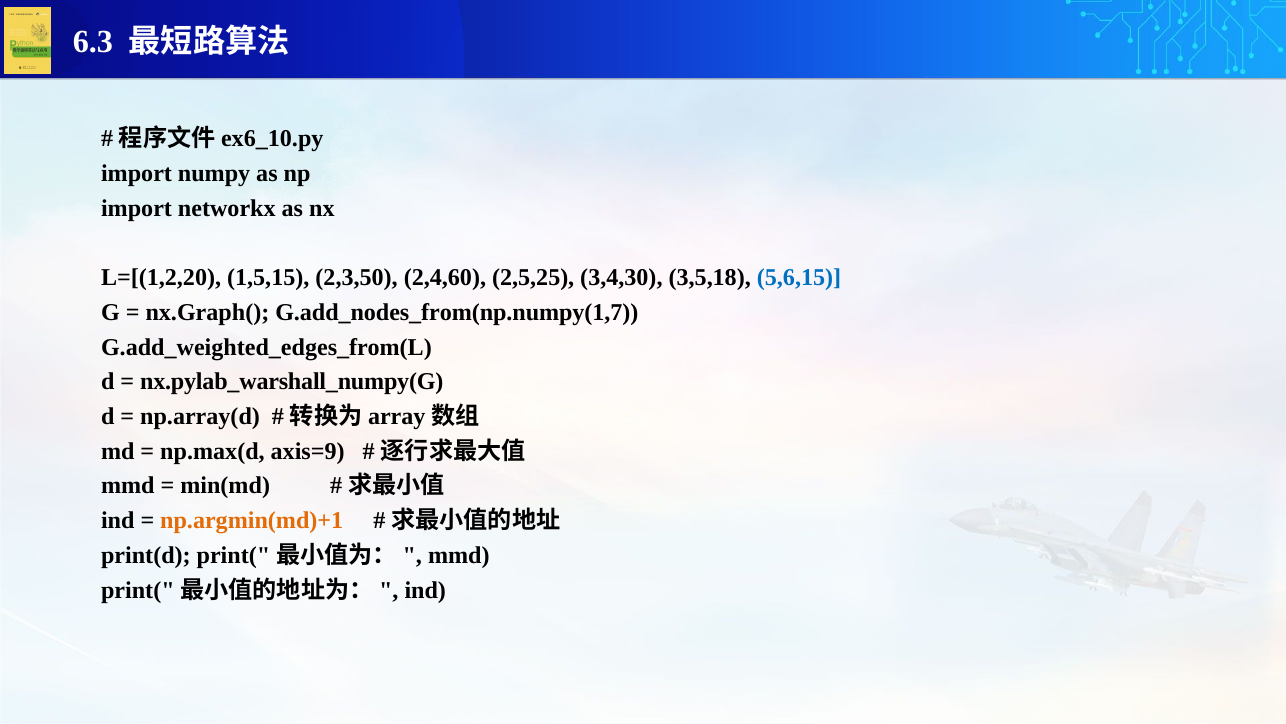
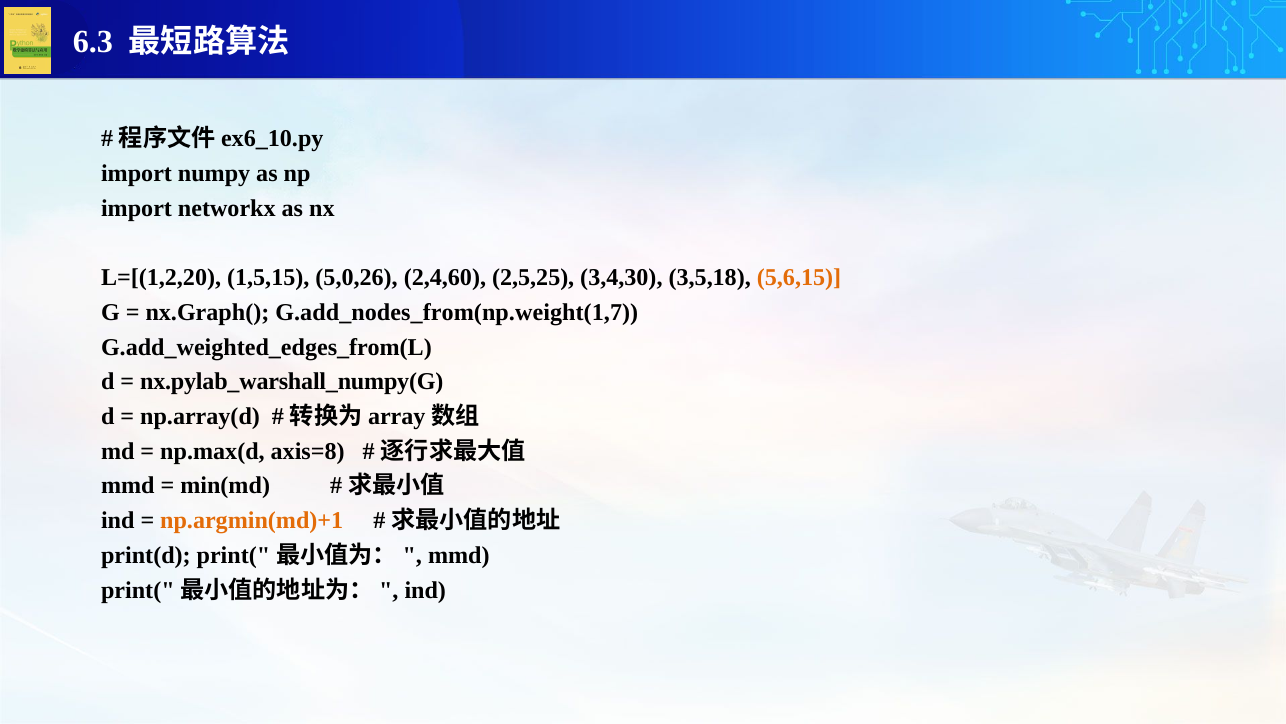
2,3,50: 2,3,50 -> 5,0,26 (357, 277)
5,6,15 colour: blue -> orange (799, 277)
G.add_nodes_from(np.numpy(1,7: G.add_nodes_from(np.numpy(1,7 -> G.add_nodes_from(np.weight(1,7 (457, 312)
axis=9: axis=9 -> axis=8 (308, 451)
